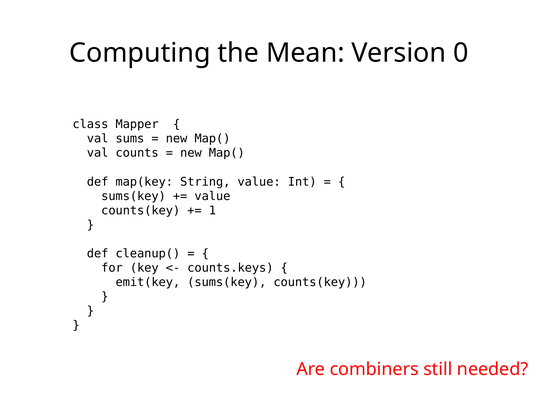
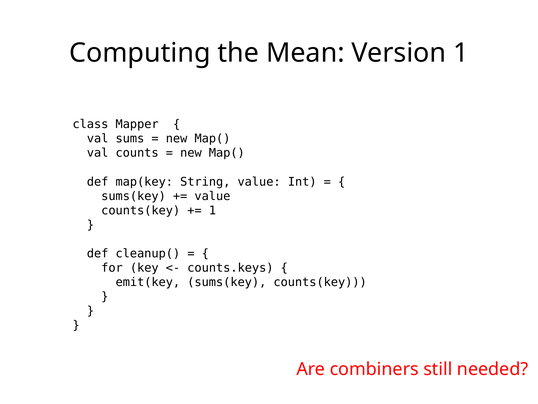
Version 0: 0 -> 1 (461, 53)
